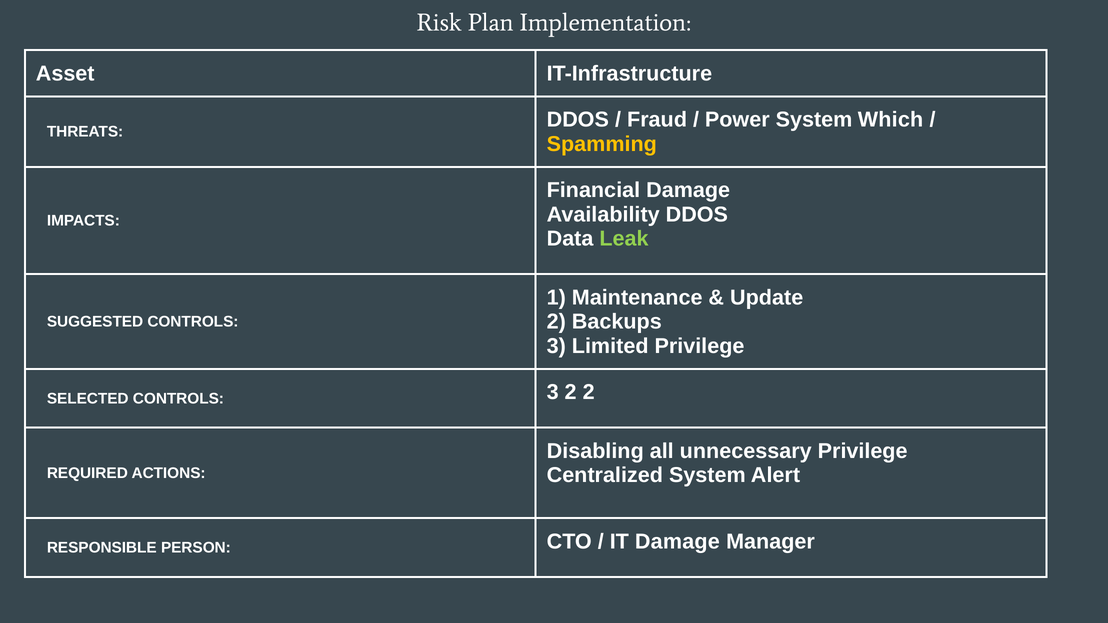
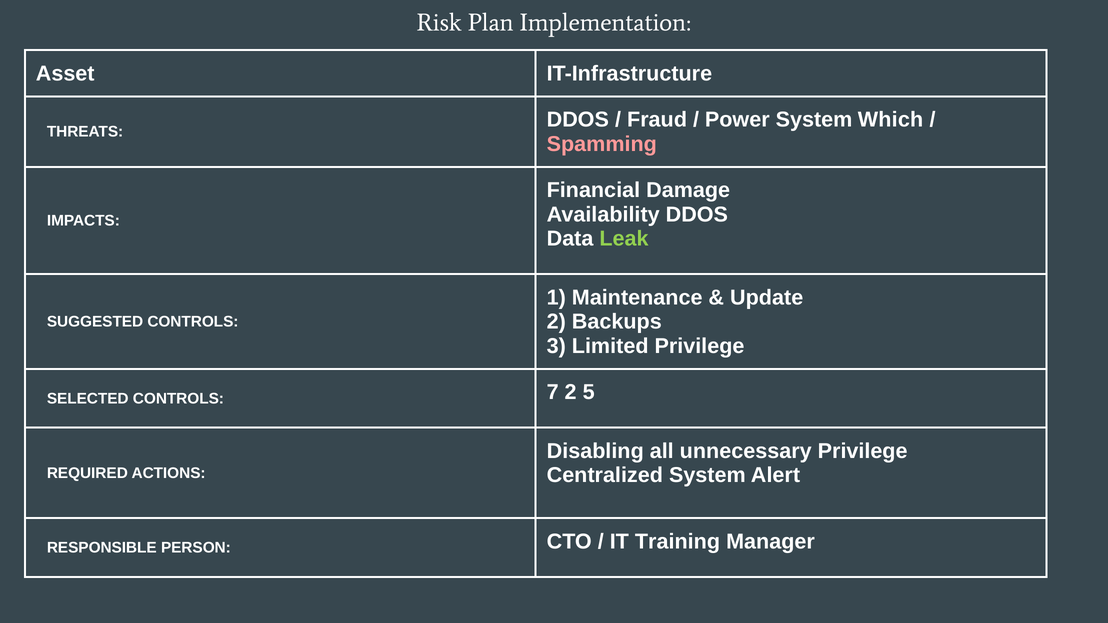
Spamming colour: yellow -> pink (602, 144)
CONTROLS 3: 3 -> 7 (553, 393)
2 2: 2 -> 5 (589, 393)
IT Damage: Damage -> Training (677, 542)
